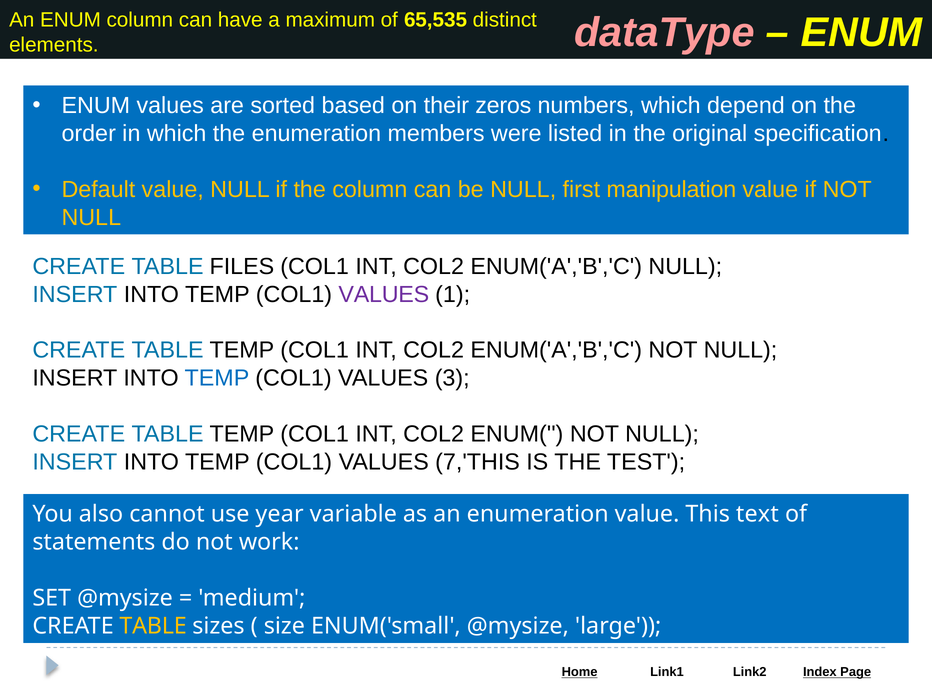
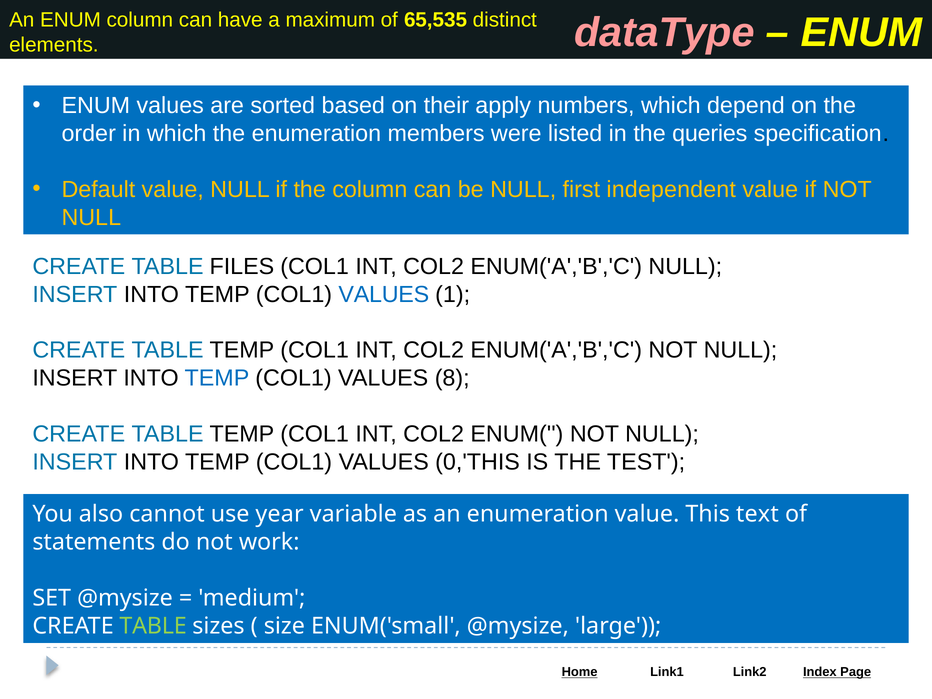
zeros: zeros -> apply (503, 106)
original: original -> queries (710, 134)
manipulation: manipulation -> independent (671, 189)
VALUES colour: purple -> blue (384, 294)
3: 3 -> 8 (452, 378)
7,'THIS: 7,'THIS -> 0,'THIS (478, 462)
TABLE colour: yellow -> light green (153, 626)
